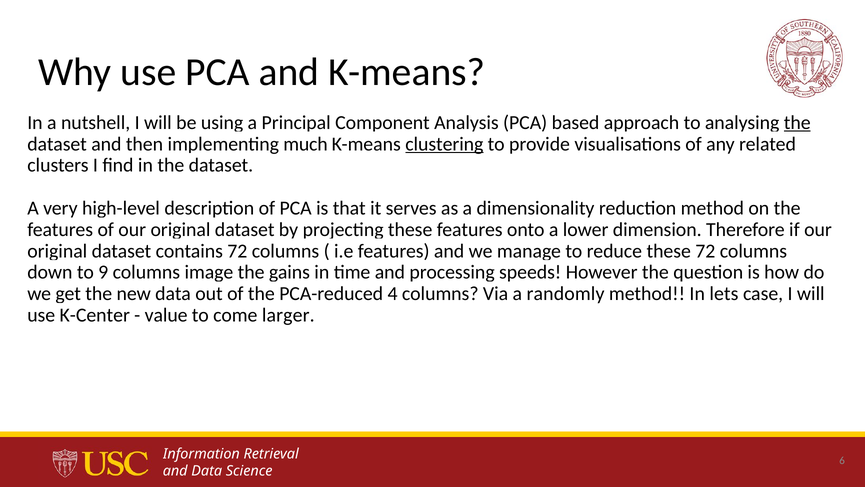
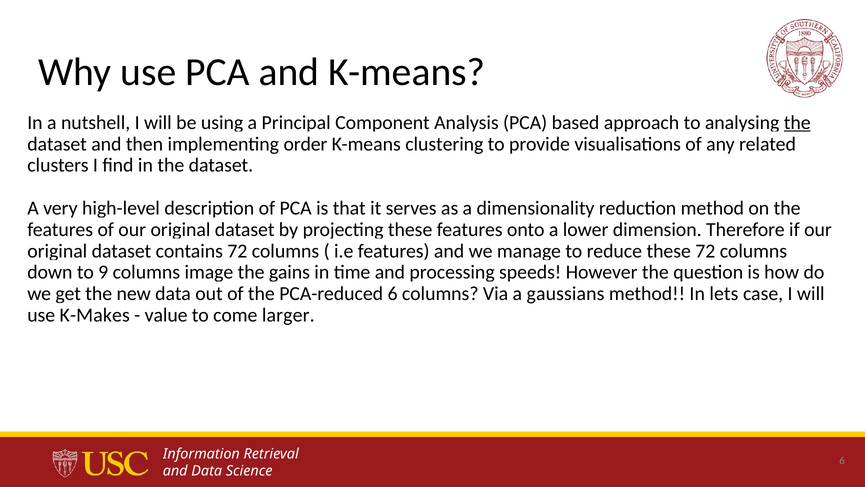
much: much -> order (305, 144)
clustering underline: present -> none (444, 144)
PCA-reduced 4: 4 -> 6 (393, 294)
randomly: randomly -> gaussians (566, 294)
K-Center: K-Center -> K-Makes (95, 315)
